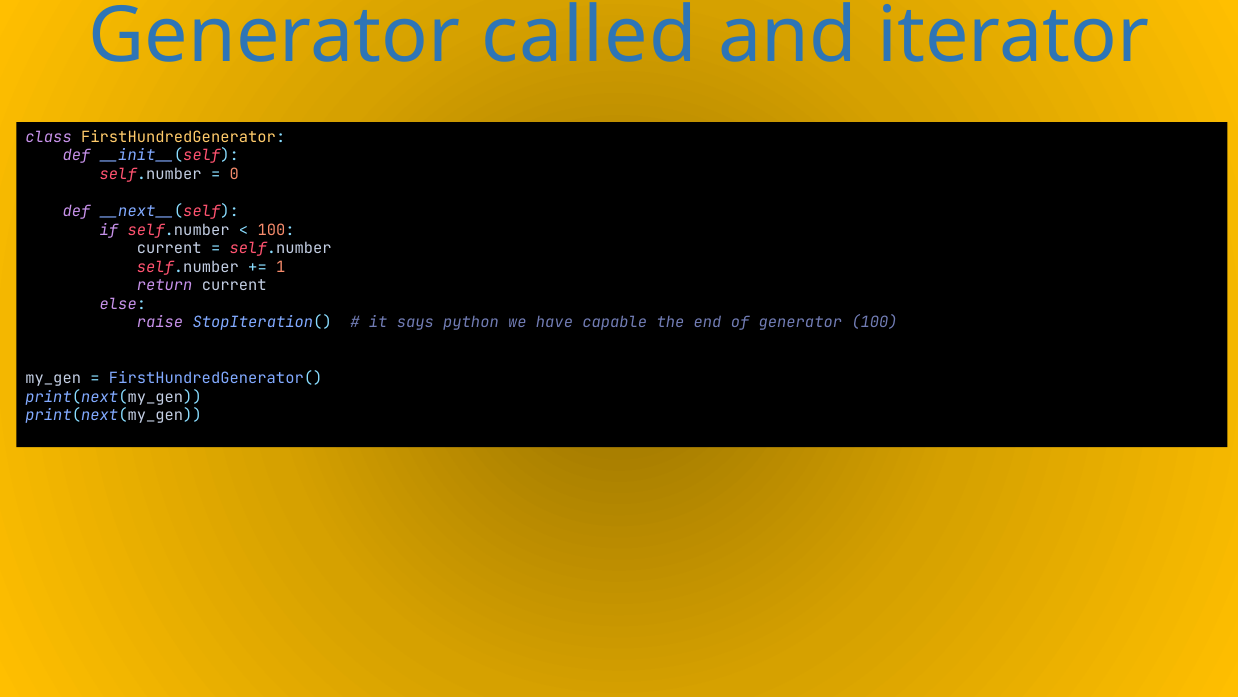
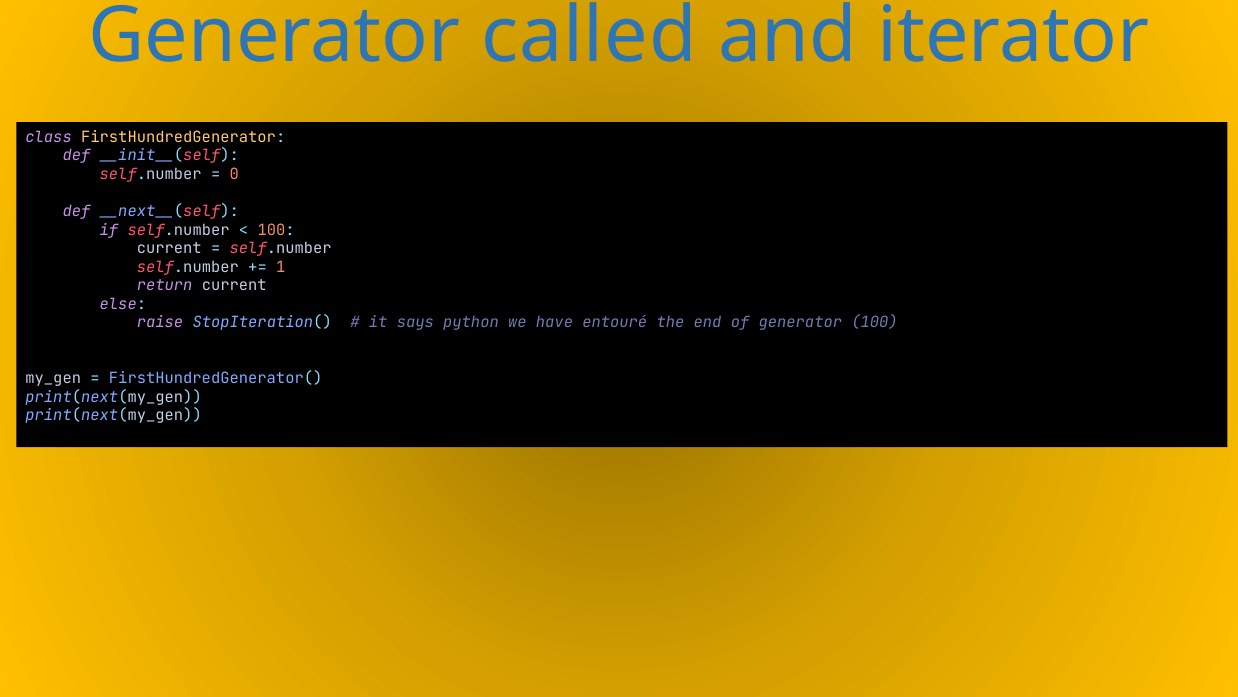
capable: capable -> entouré (615, 323)
